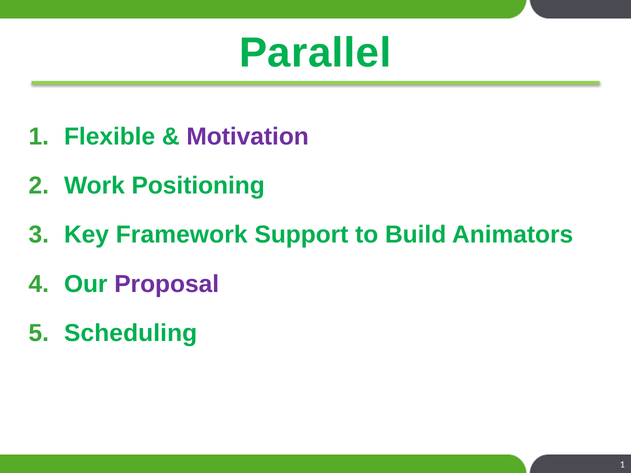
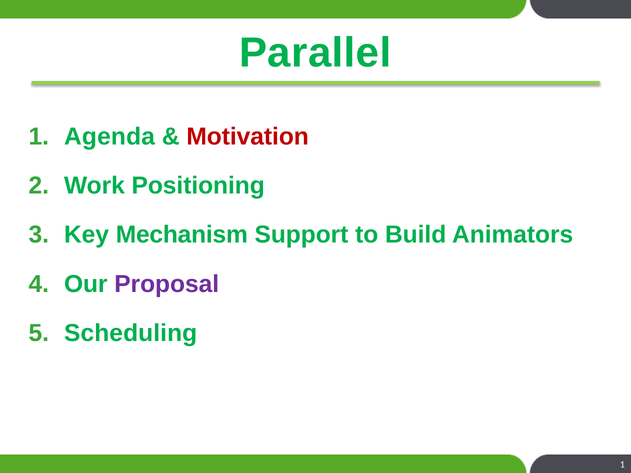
Flexible: Flexible -> Agenda (109, 137)
Motivation colour: purple -> red (248, 137)
Framework: Framework -> Mechanism (182, 235)
